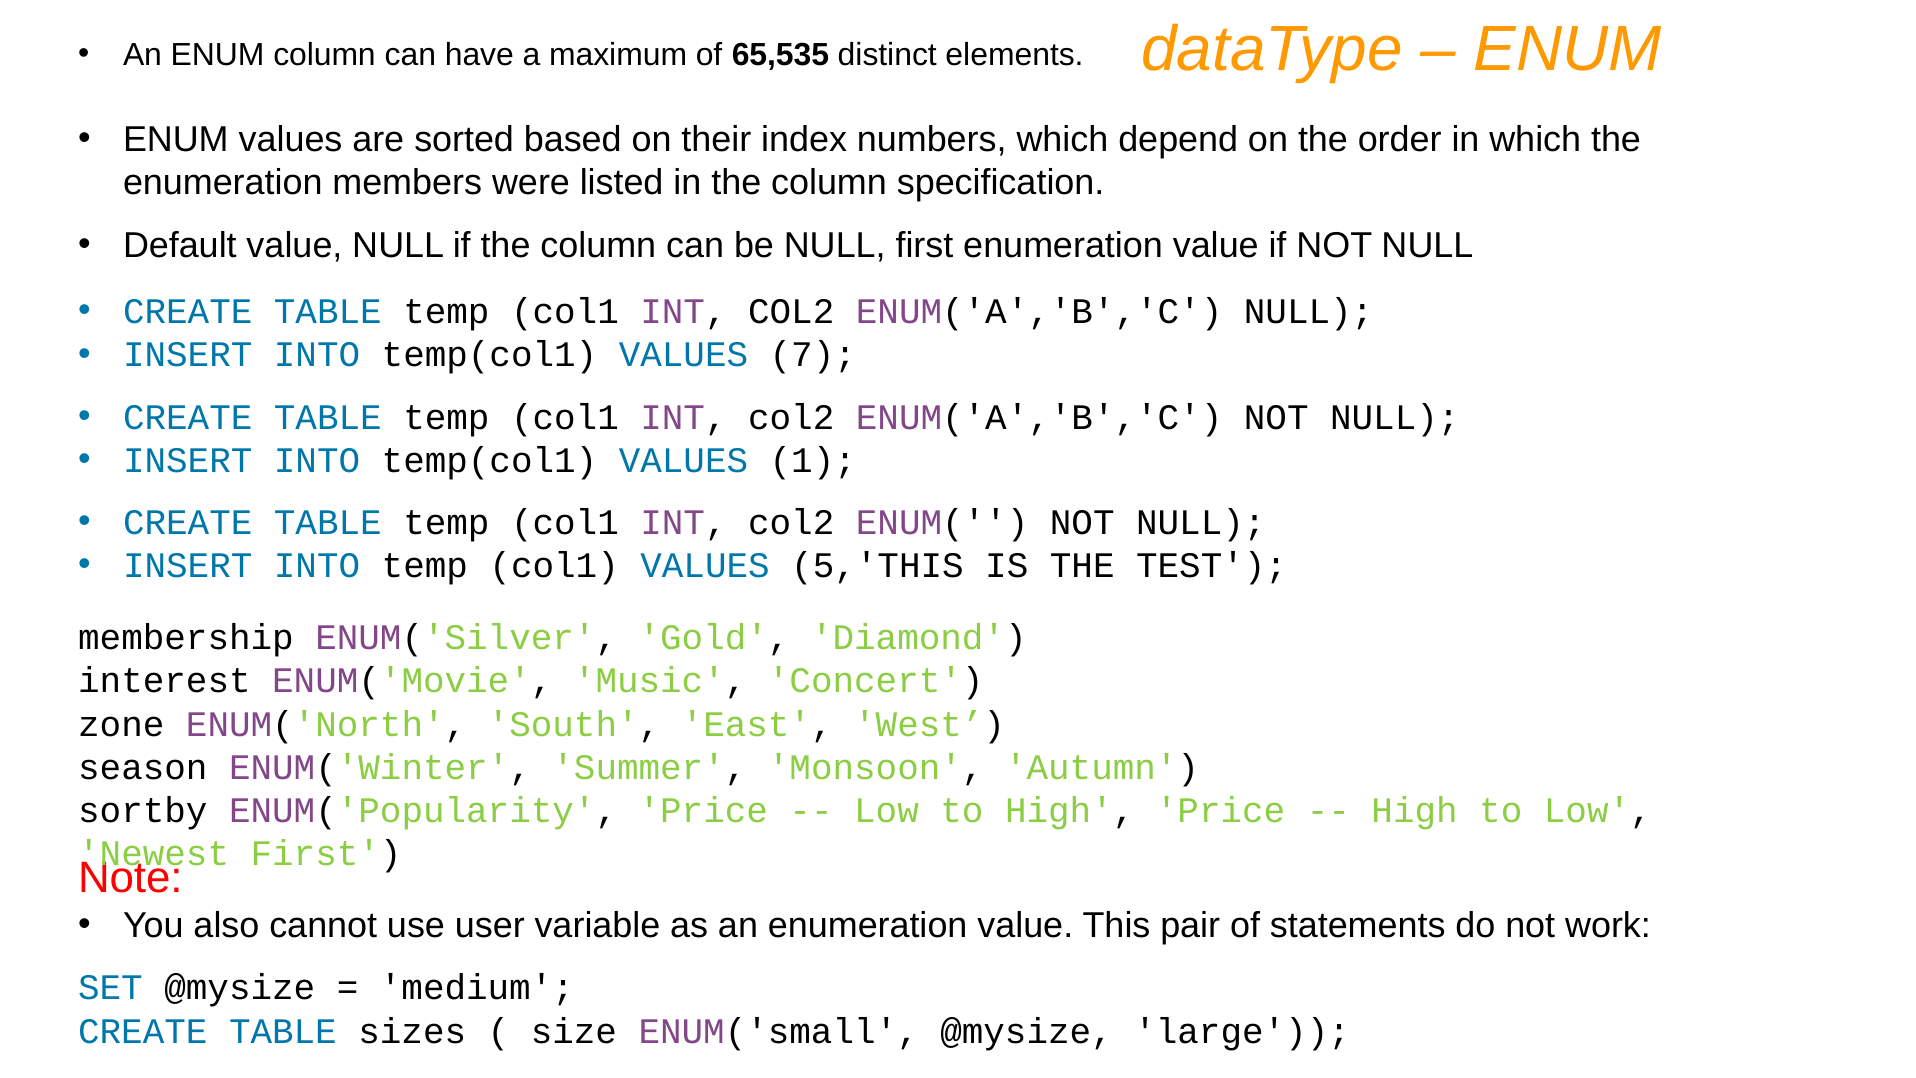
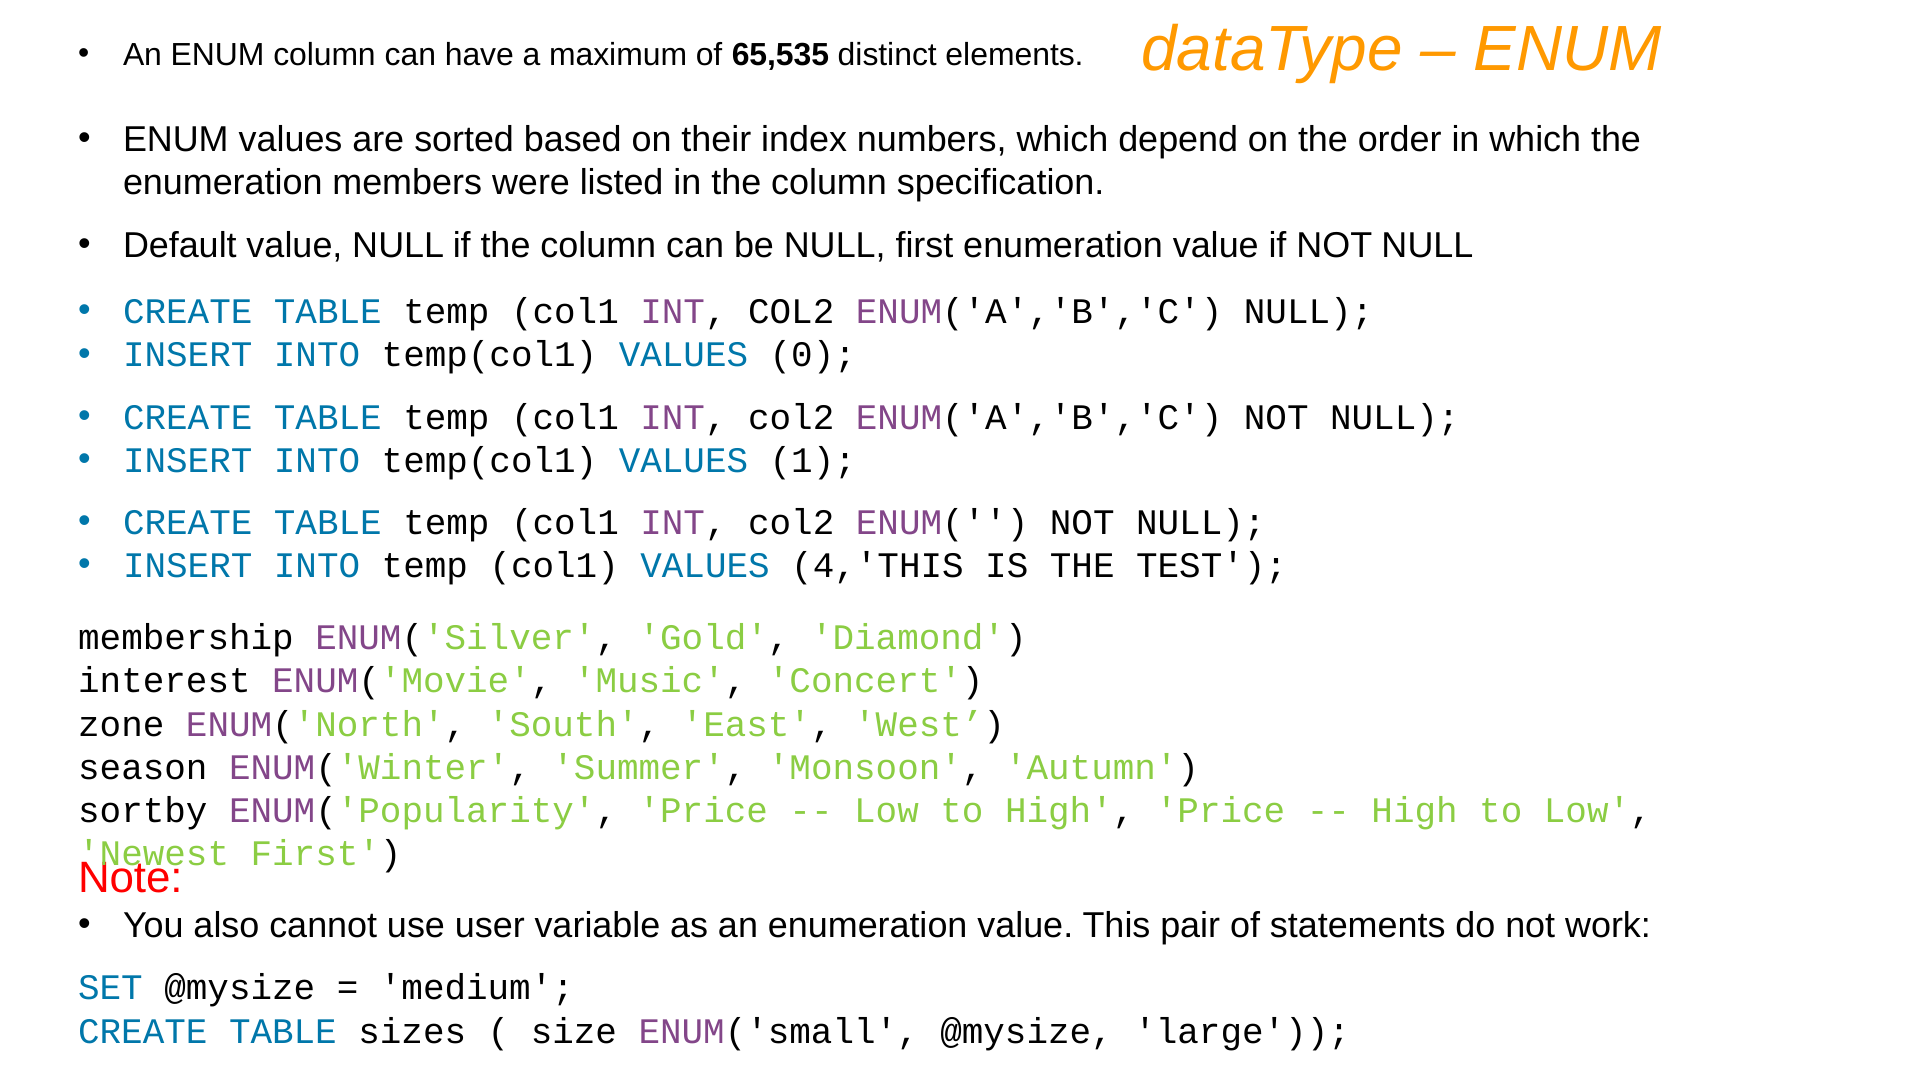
7: 7 -> 0 (813, 355)
5,'THIS: 5,'THIS -> 4,'THIS (877, 566)
